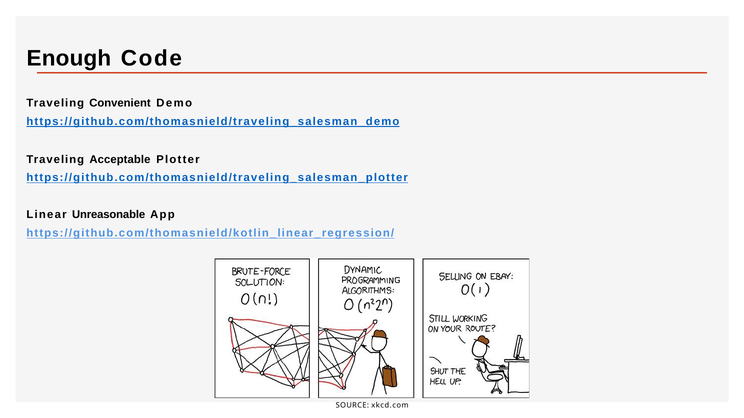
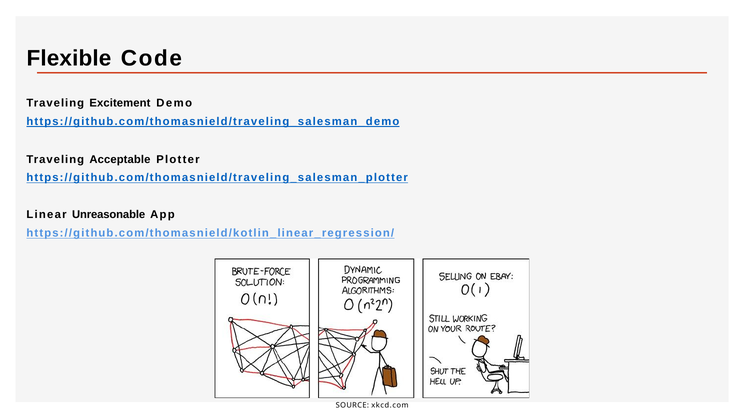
Enough: Enough -> Flexible (69, 58)
Convenient: Convenient -> Excitement (120, 103)
